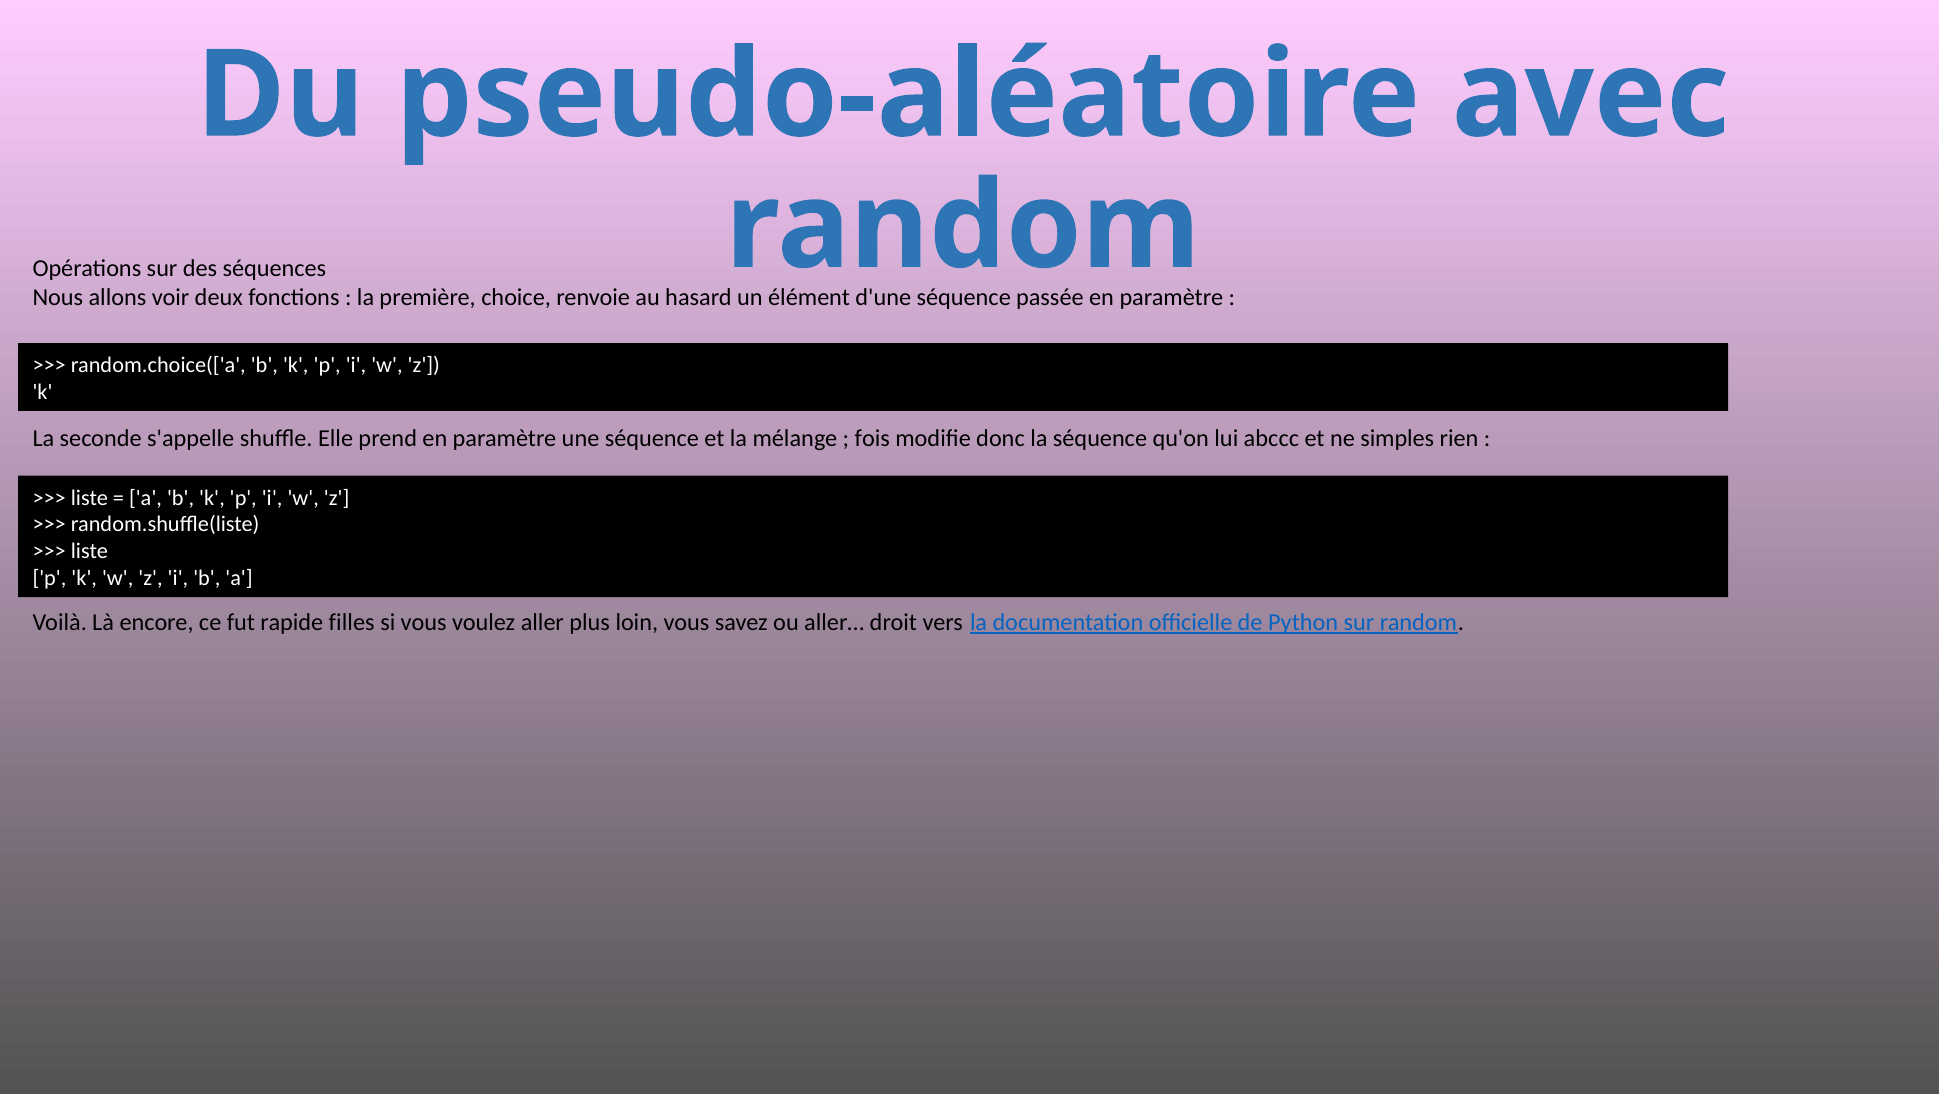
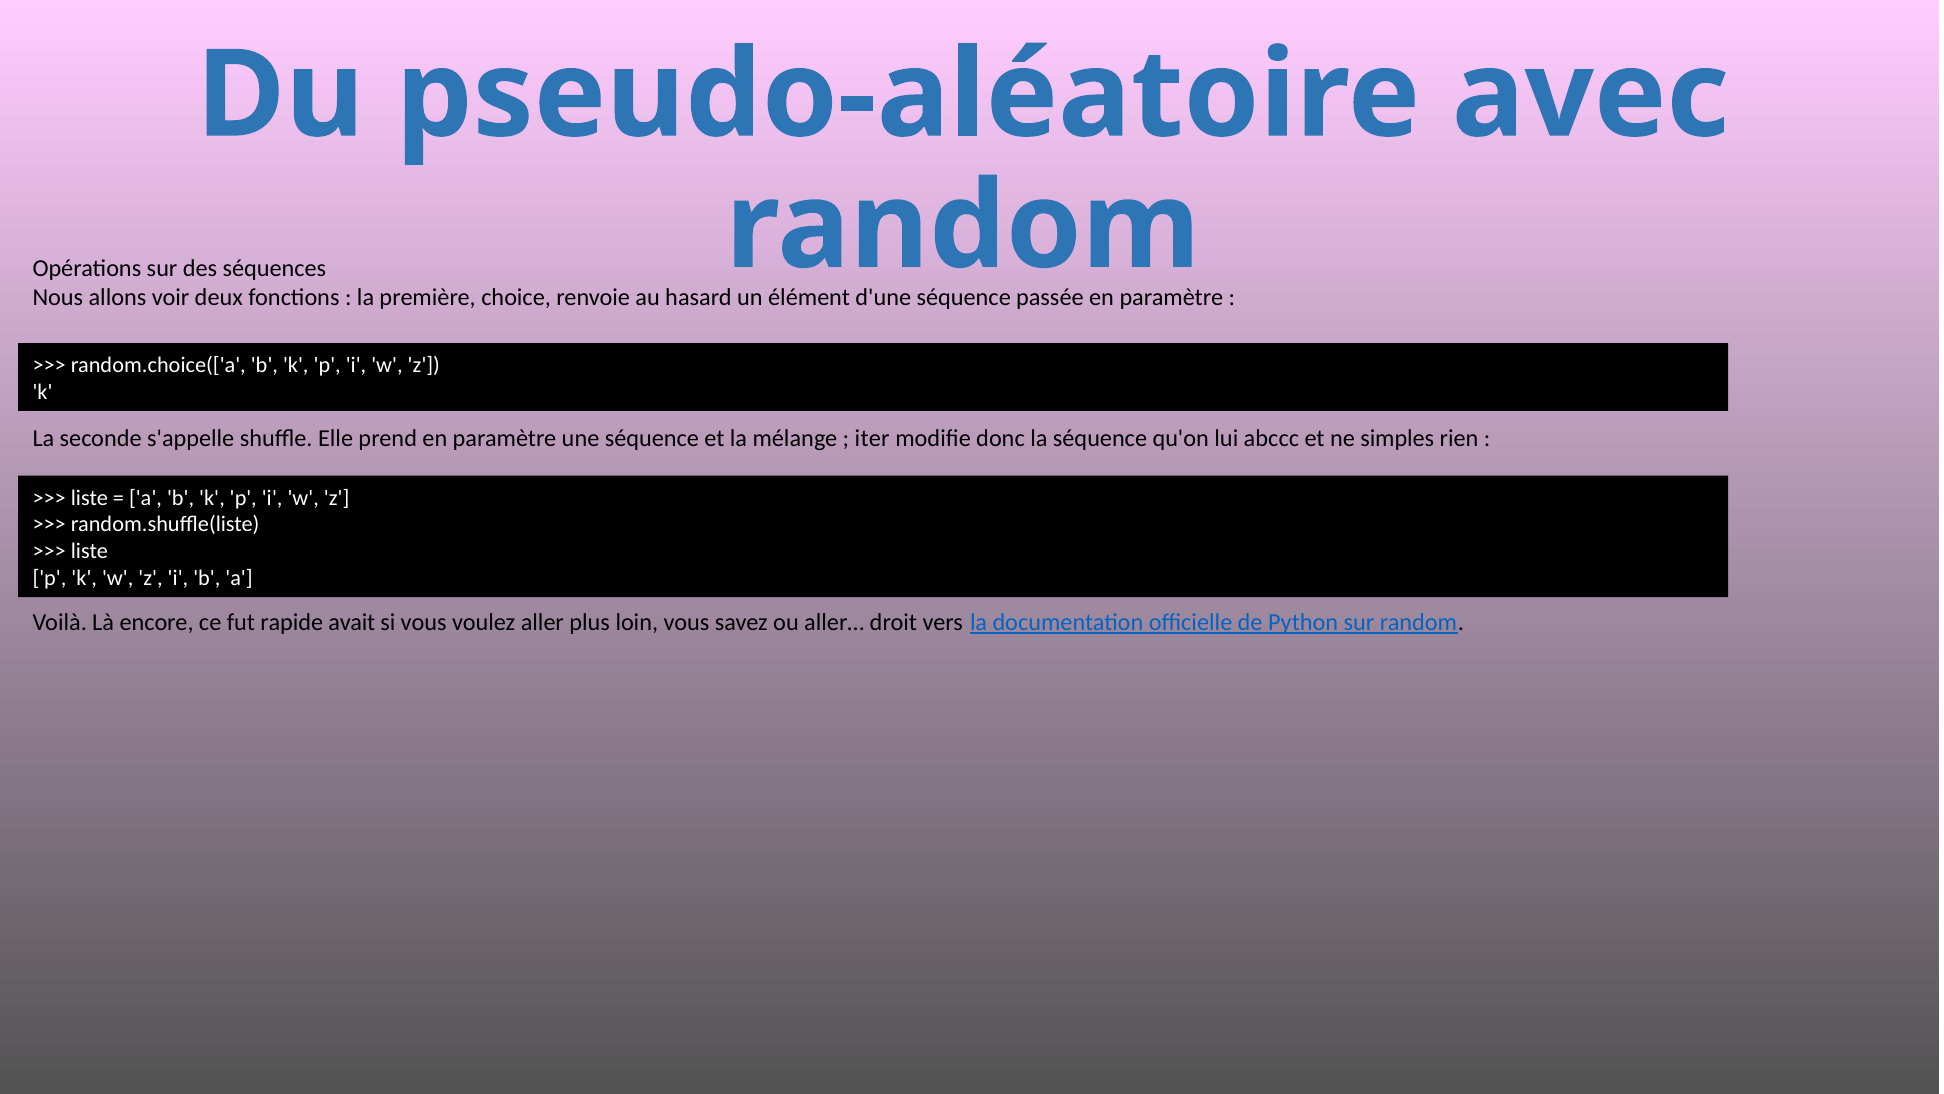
fois: fois -> iter (872, 438)
filles: filles -> avait (352, 622)
